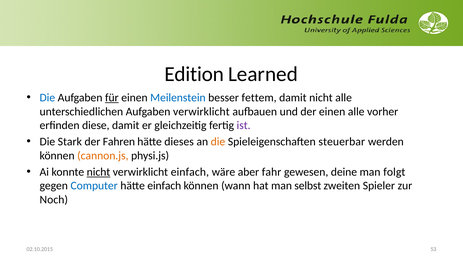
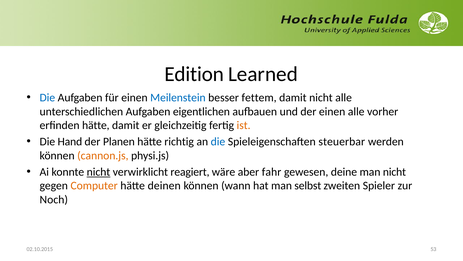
für underline: present -> none (112, 97)
Aufgaben verwirklicht: verwirklicht -> eigentlichen (201, 111)
erfinden diese: diese -> hätte (96, 125)
ist colour: purple -> orange (244, 125)
Stark: Stark -> Hand (70, 141)
Fahren: Fahren -> Planen (119, 141)
dieses: dieses -> richtig (179, 141)
die colour: orange -> blue (218, 141)
verwirklicht einfach: einfach -> reagiert (190, 171)
man folgt: folgt -> nicht (394, 171)
Computer colour: blue -> orange (94, 185)
hätte einfach: einfach -> deinen (164, 185)
